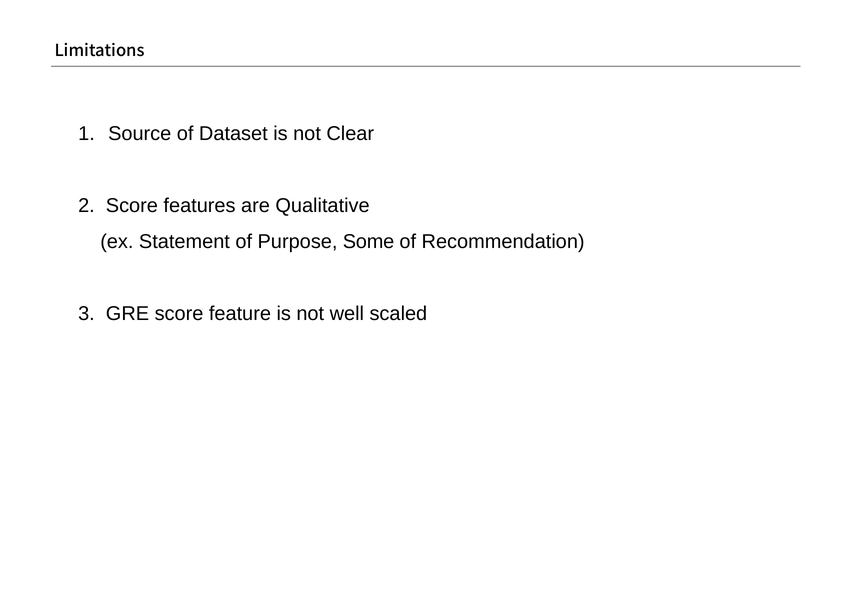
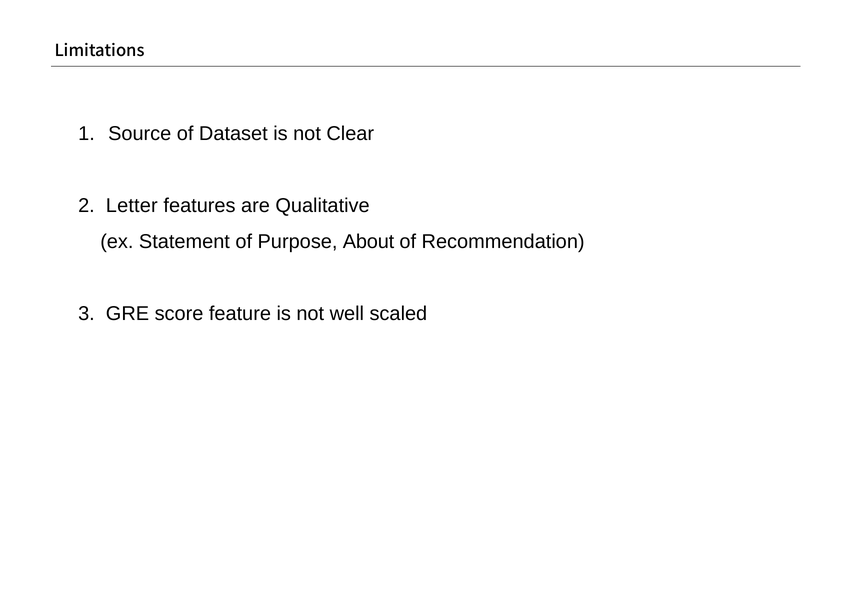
2 Score: Score -> Letter (132, 206)
Some: Some -> About (369, 242)
